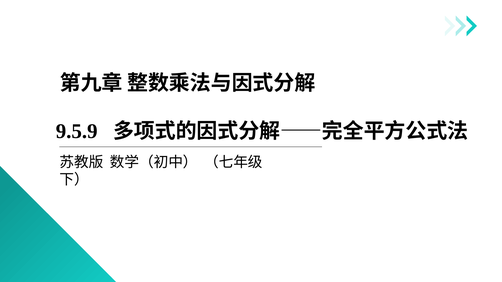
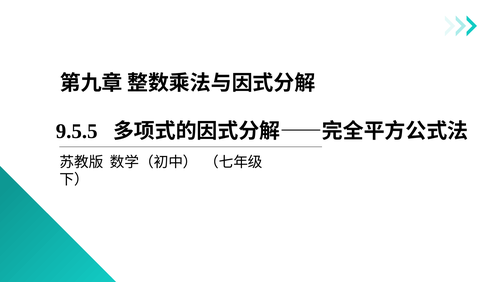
9.5.9: 9.5.9 -> 9.5.5 (77, 131)
